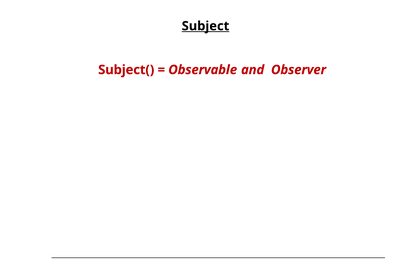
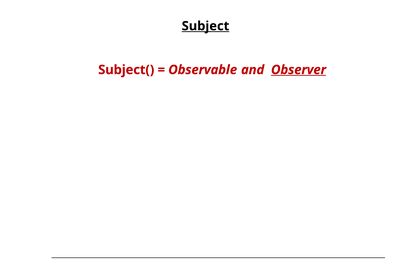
Observer underline: none -> present (299, 70)
